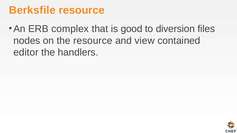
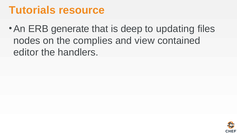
Berksfile: Berksfile -> Tutorials (32, 10)
complex: complex -> generate (70, 29)
good: good -> deep (132, 29)
diversion: diversion -> updating (175, 29)
the resource: resource -> complies (93, 41)
